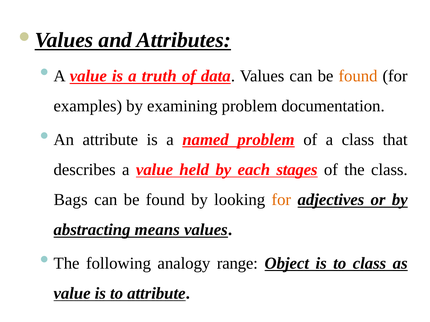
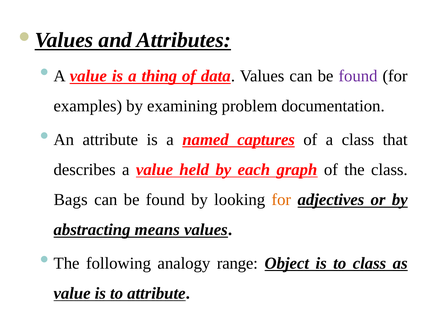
truth: truth -> thing (159, 76)
found colour: orange -> purple (358, 76)
named problem: problem -> captures (266, 140)
stages: stages -> graph (297, 170)
